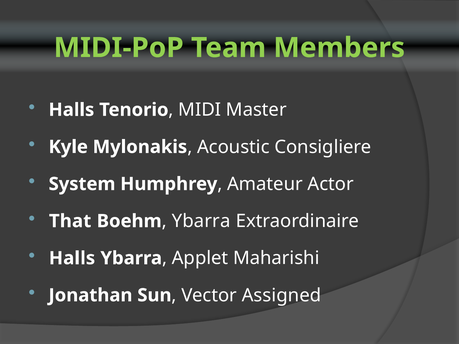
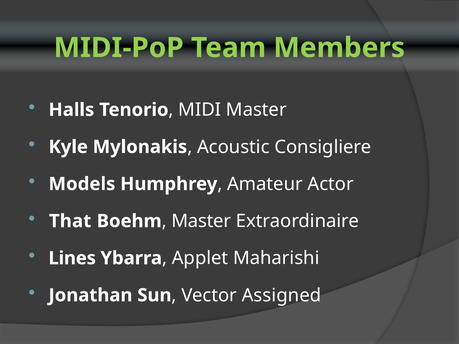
System: System -> Models (82, 184)
Ybarra: Ybarra -> Master (201, 221)
Halls: Halls -> Lines (72, 258)
